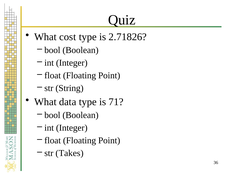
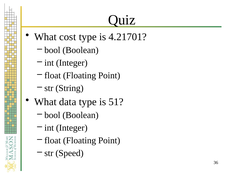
2.71826: 2.71826 -> 4.21701 (128, 37)
71: 71 -> 51 (116, 102)
Takes: Takes -> Speed (70, 153)
